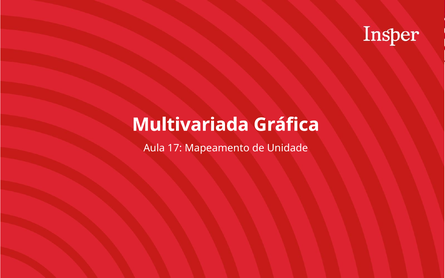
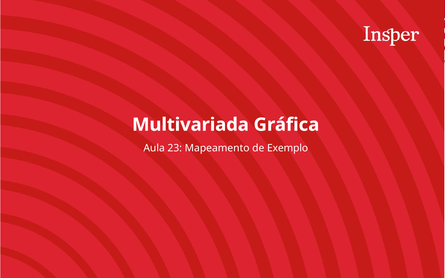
17: 17 -> 23 (175, 148)
Unidade: Unidade -> Exemplo (288, 148)
